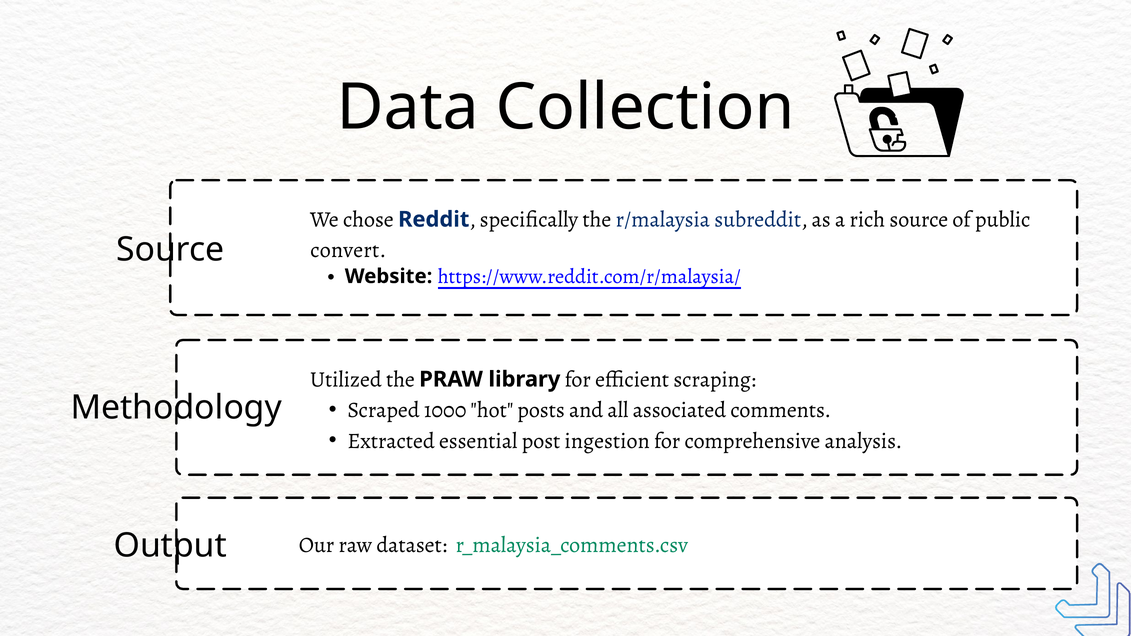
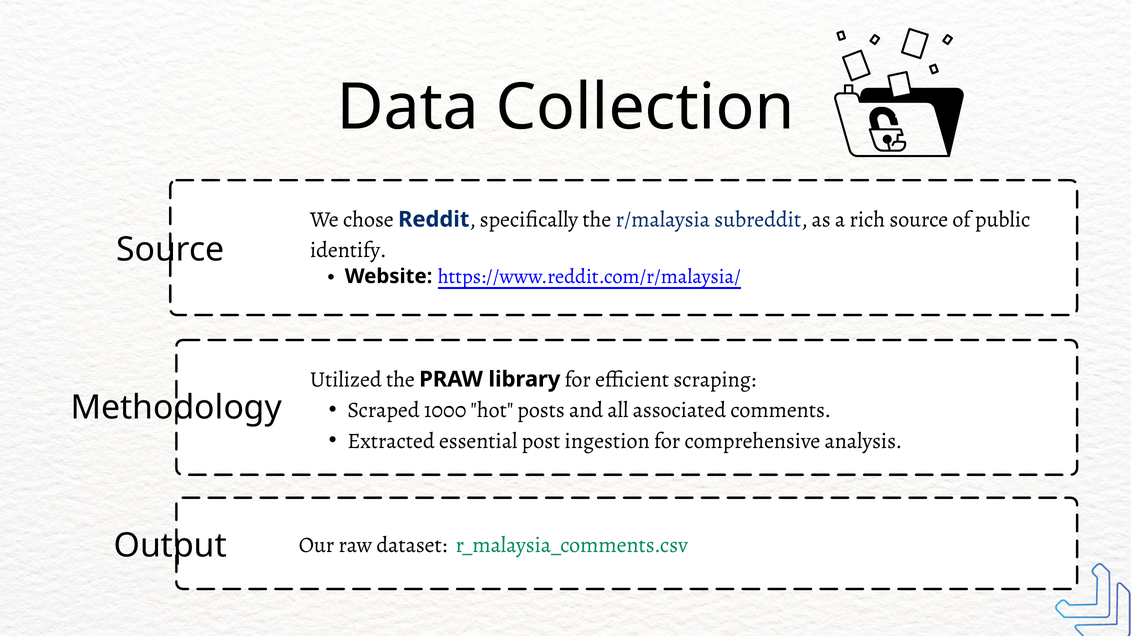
convert: convert -> identify (348, 250)
